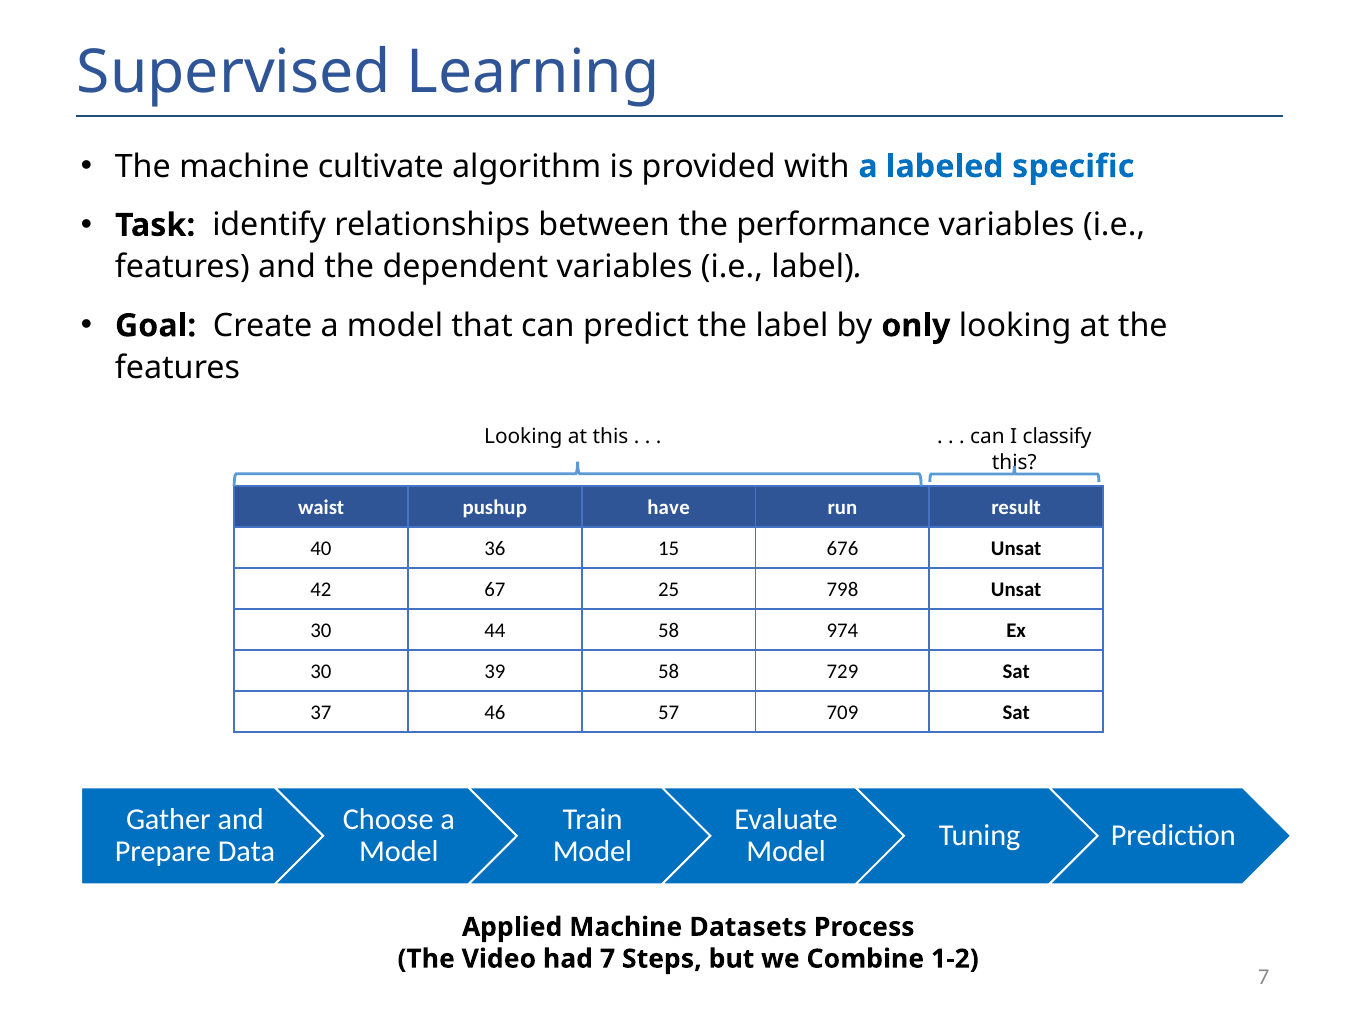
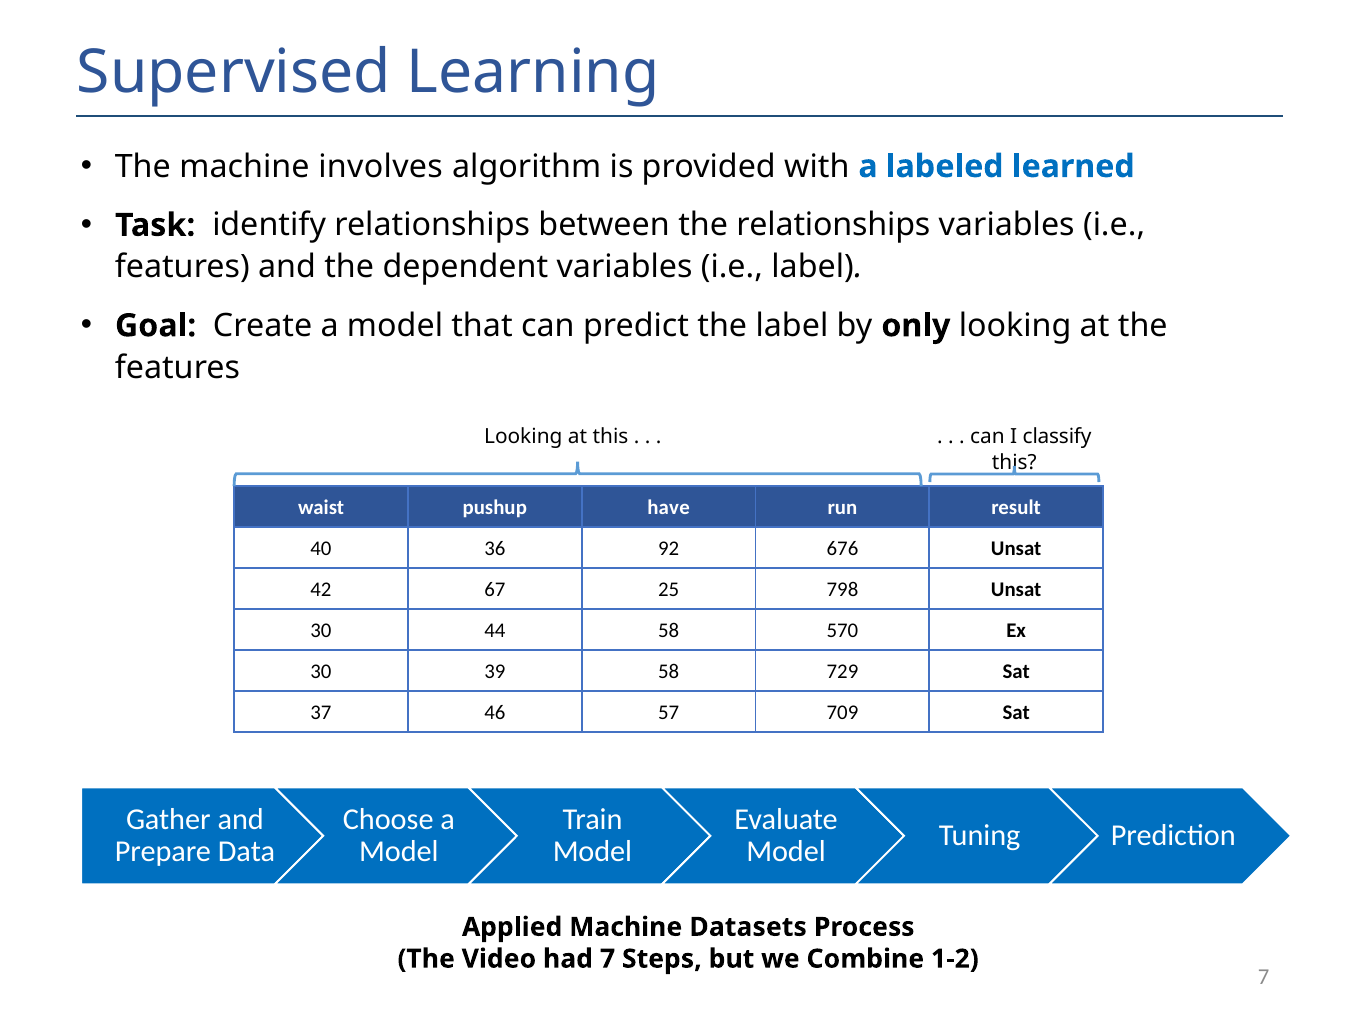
cultivate: cultivate -> involves (381, 166)
specific: specific -> learned (1073, 166)
the performance: performance -> relationships (833, 225)
15: 15 -> 92 (669, 548)
974: 974 -> 570 (842, 630)
